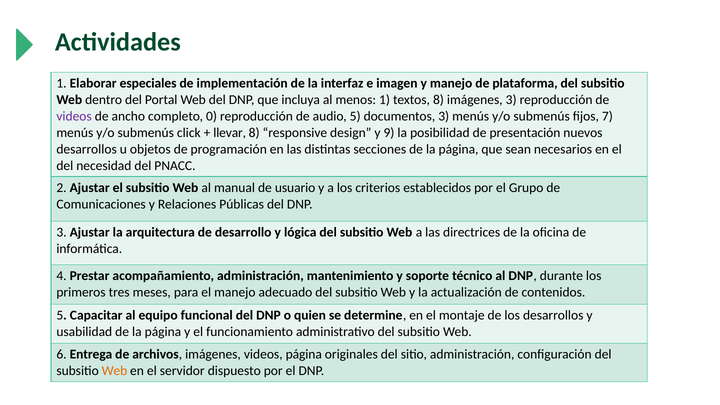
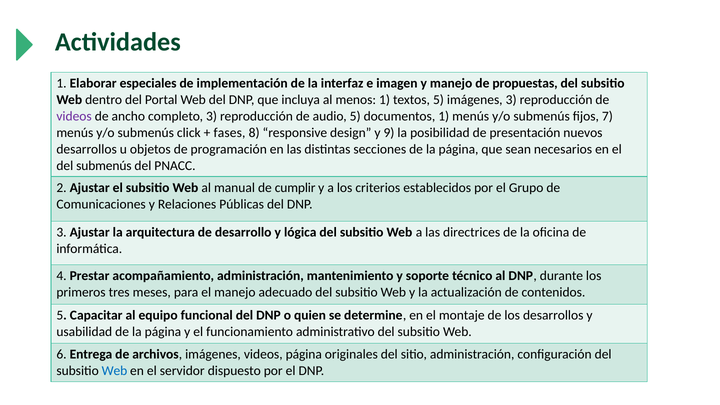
plataforma: plataforma -> propuestas (525, 83)
textos 8: 8 -> 5 (438, 100)
completo 0: 0 -> 3 (212, 116)
documentos 3: 3 -> 1 (444, 116)
llevar: llevar -> fases (230, 133)
del necesidad: necesidad -> submenús (104, 166)
usuario: usuario -> cumplir (295, 188)
Web colour: orange -> blue (115, 371)
